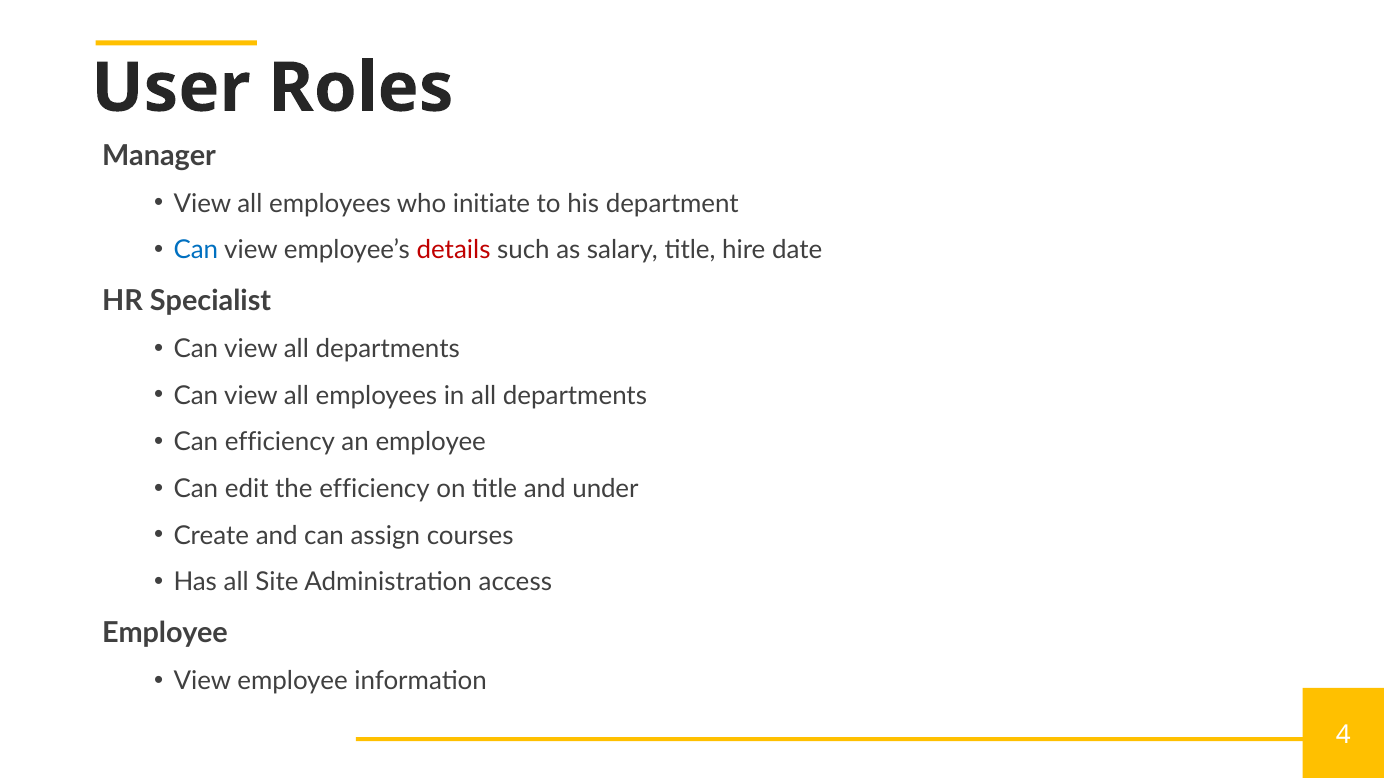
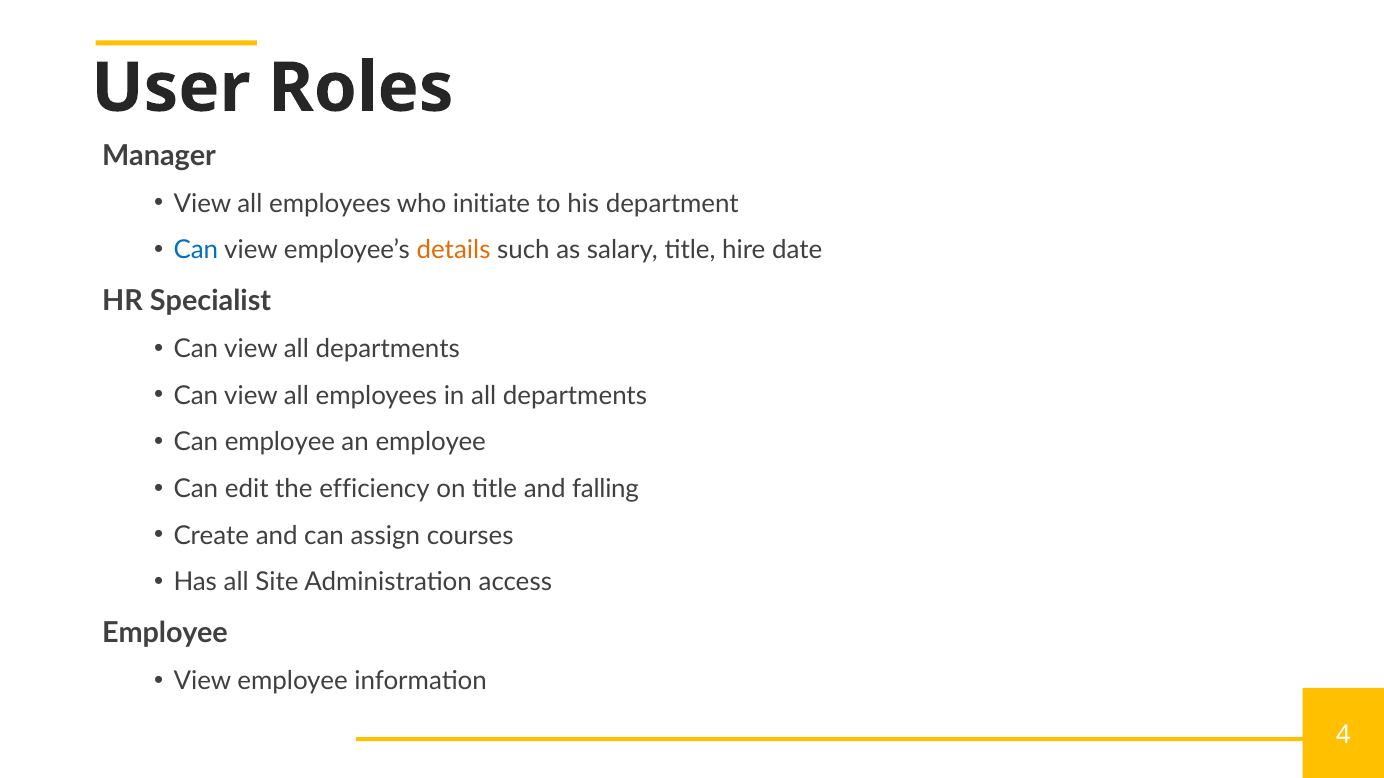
details colour: red -> orange (454, 251)
Can efficiency: efficiency -> employee (280, 443)
under: under -> falling (606, 489)
